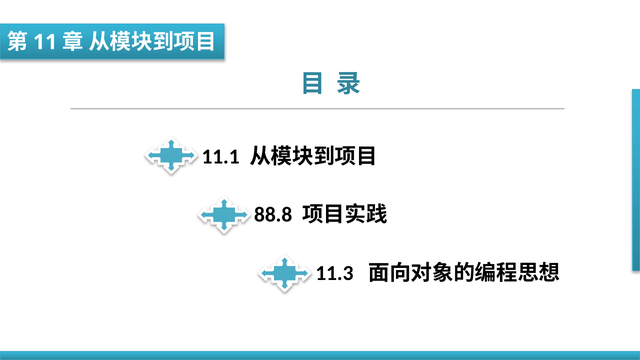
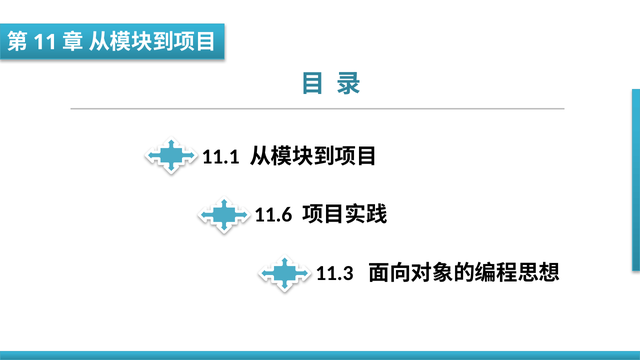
88.8: 88.8 -> 11.6 (273, 215)
